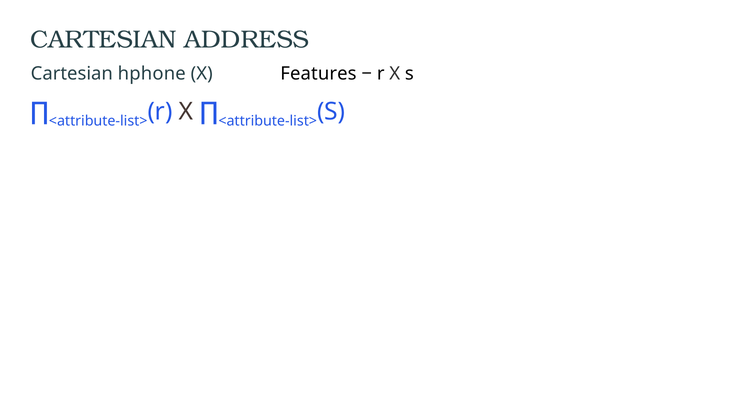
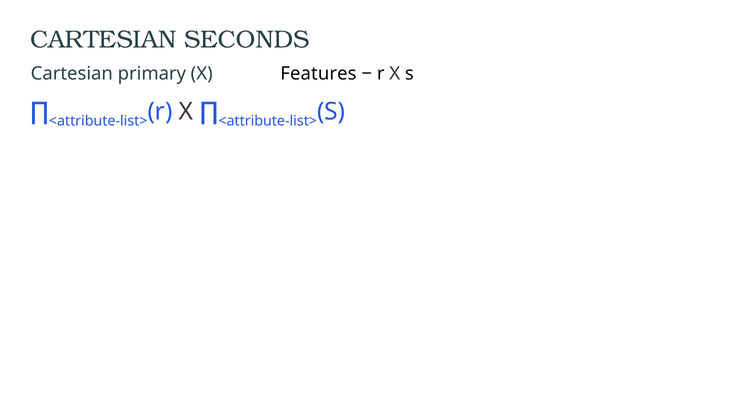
ADDRESS: ADDRESS -> SECONDS (247, 40)
hphone: hphone -> primary (152, 74)
